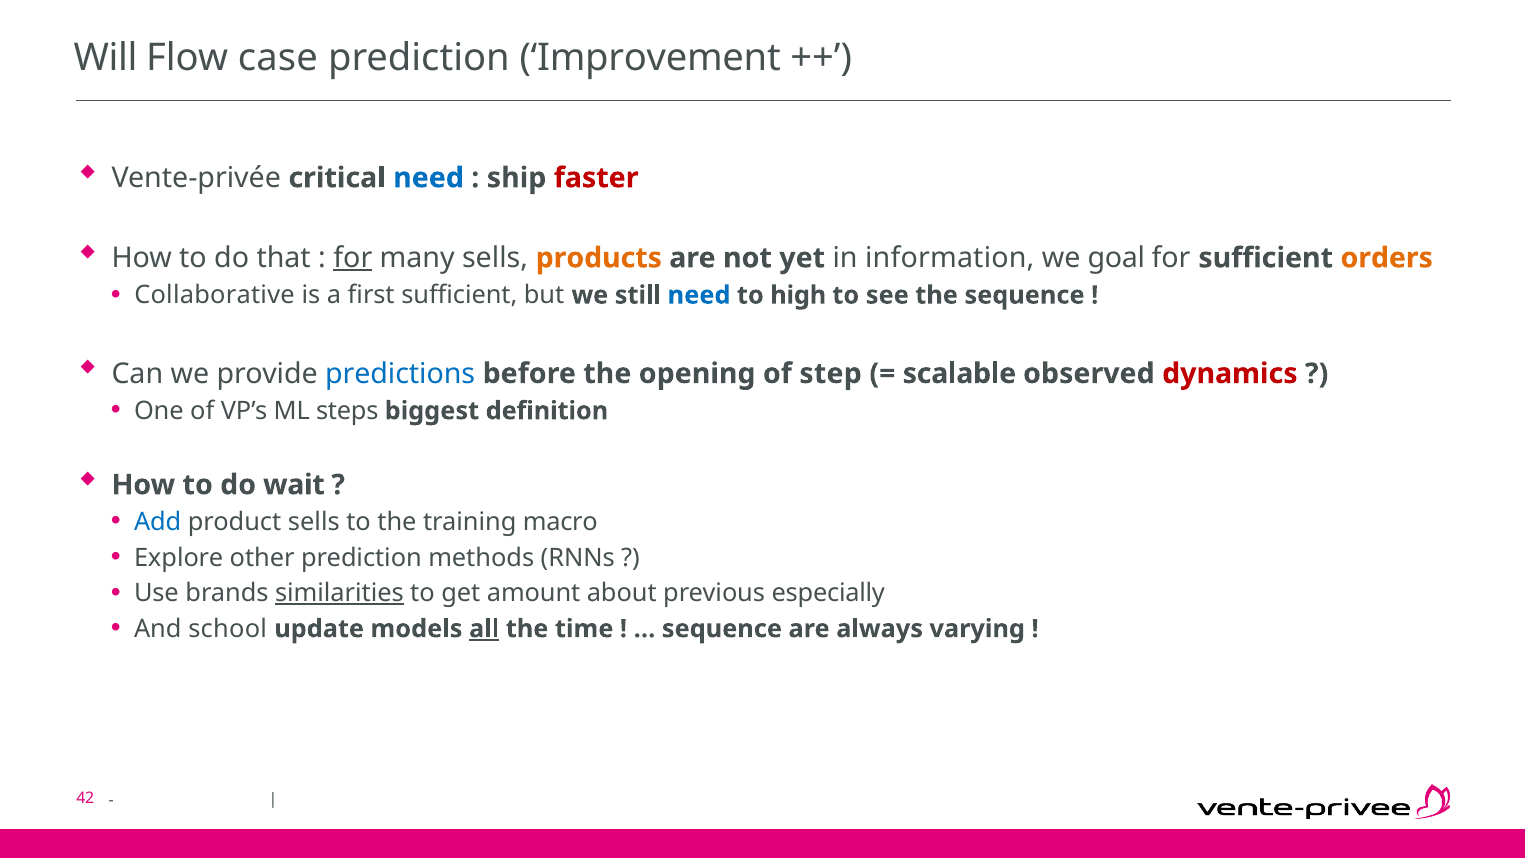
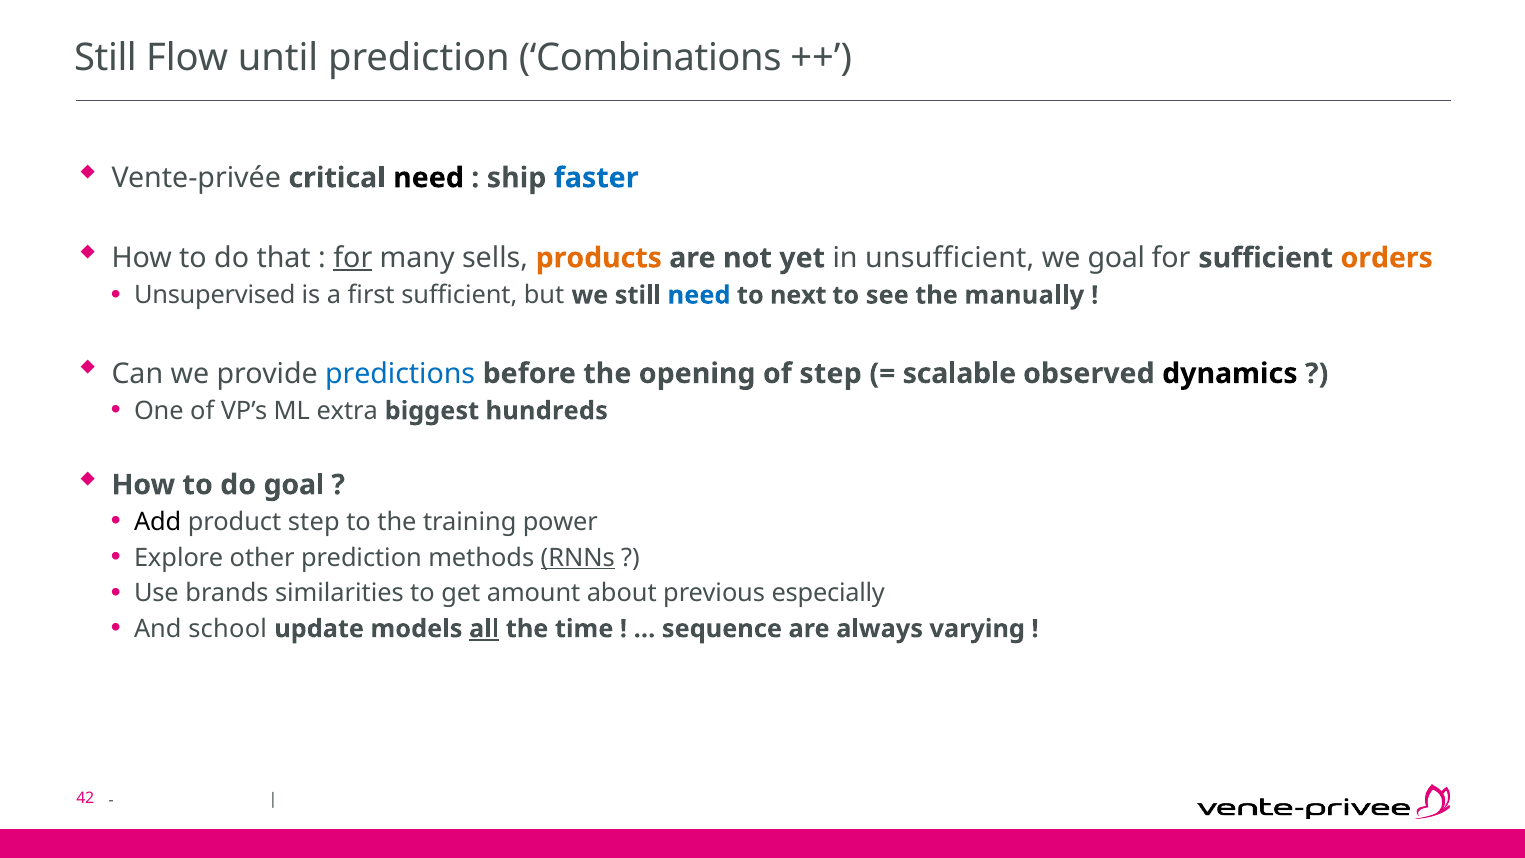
Will: Will -> Still (105, 58)
case: case -> until (278, 58)
Improvement: Improvement -> Combinations (650, 58)
need colour: blue -> black (429, 178)
faster colour: red -> blue (596, 178)
information: information -> unsufficient (950, 258)
Collaborative: Collaborative -> Unsupervised (215, 295)
high: high -> next (798, 295)
the sequence: sequence -> manually (1024, 295)
dynamics colour: red -> black (1230, 374)
steps: steps -> extra (347, 411)
definition: definition -> hundreds (547, 411)
do wait: wait -> goal (294, 485)
Add colour: blue -> black (158, 522)
product sells: sells -> step (314, 522)
macro: macro -> power (560, 522)
RNNs underline: none -> present (578, 558)
similarities underline: present -> none (339, 593)
